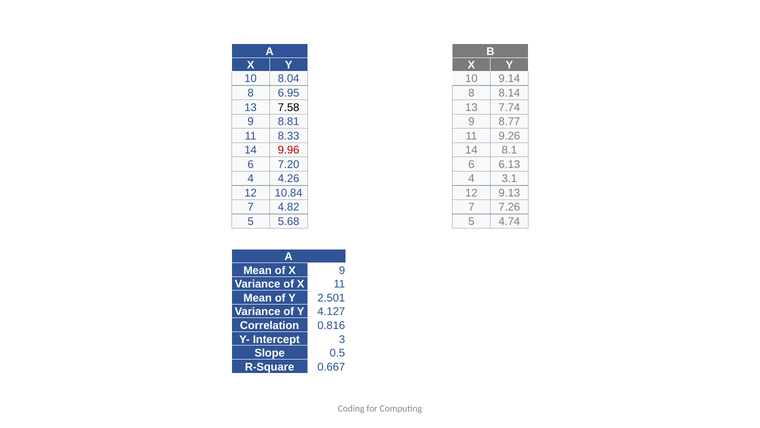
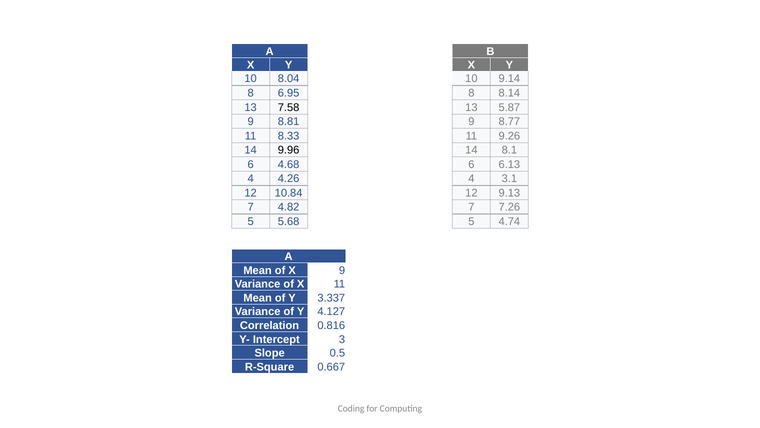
7.74: 7.74 -> 5.87 (509, 107)
9.96 colour: red -> black (289, 150)
7.20: 7.20 -> 4.68 (289, 164)
2.501: 2.501 -> 3.337 (331, 298)
